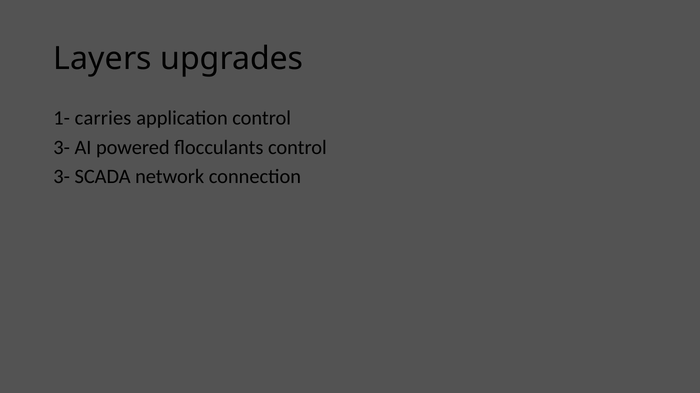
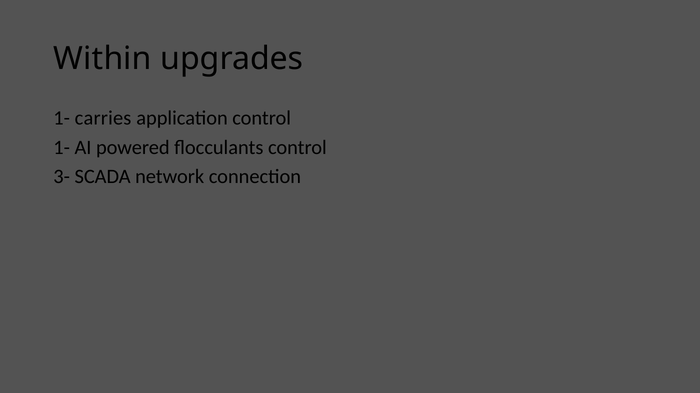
Layers: Layers -> Within (103, 59)
3-: 3- -> 1- (62, 148)
